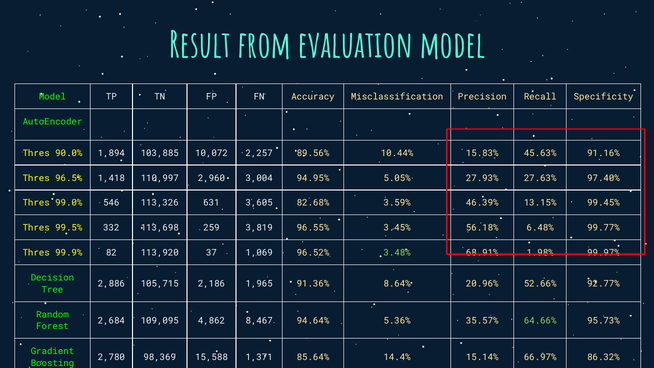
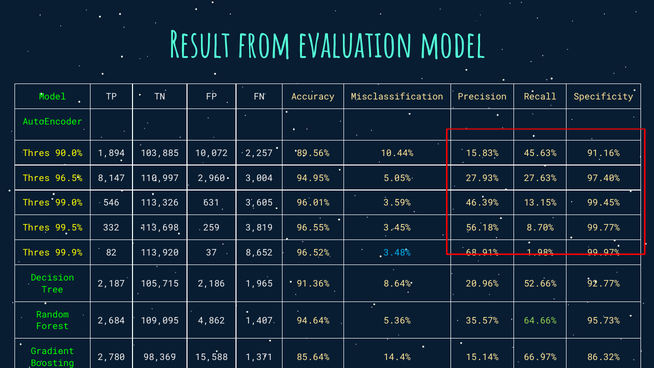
1,418: 1,418 -> 8,147 (111, 178)
82.68%: 82.68% -> 96.01% (313, 203)
6.48%: 6.48% -> 8.70% (540, 228)
1,069: 1,069 -> 8,652 (259, 253)
3.48% colour: light green -> light blue (397, 253)
2,886: 2,886 -> 2,187 (111, 284)
8,467: 8,467 -> 1,407 (259, 320)
